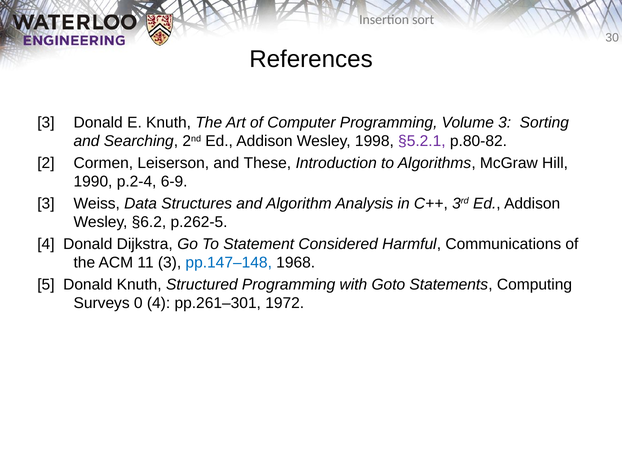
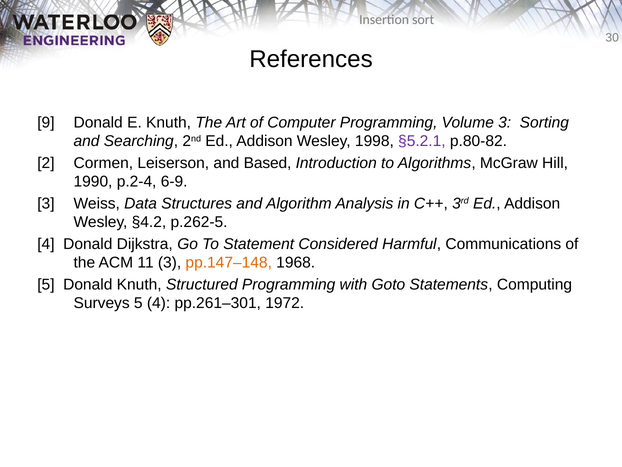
3: 3 -> 9 (46, 122)
These: These -> Based (268, 163)
§6.2: §6.2 -> §4.2 (149, 222)
pp.147–148 colour: blue -> orange (229, 262)
Surveys 0: 0 -> 5 (138, 303)
